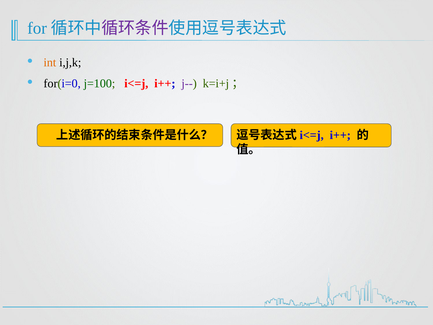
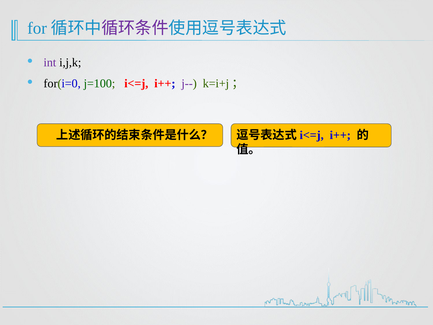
int colour: orange -> purple (50, 62)
